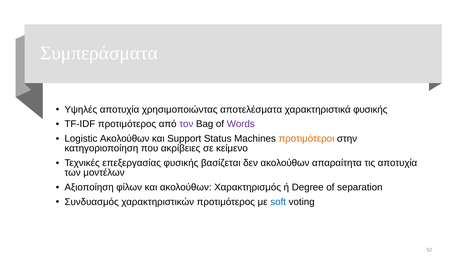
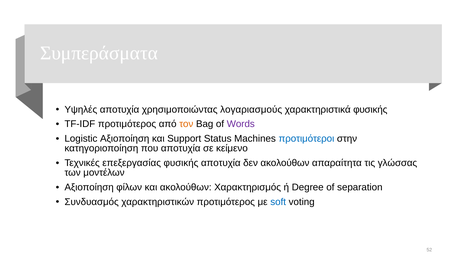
αποτελέσματα: αποτελέσματα -> λογαριασμούς (251, 110)
τον colour: purple -> orange (186, 124)
Logistic Ακολούθων: Ακολούθων -> Αξιοποίηση (125, 139)
προτιμότεροι colour: orange -> blue (306, 139)
που ακρίβειες: ακρίβειες -> αποτυχία (181, 148)
φυσικής βασίζεται: βασίζεται -> αποτυχία (221, 163)
τις αποτυχία: αποτυχία -> γλώσσας (397, 163)
